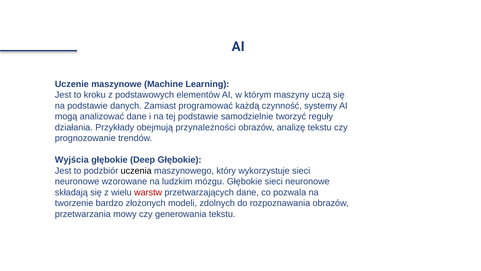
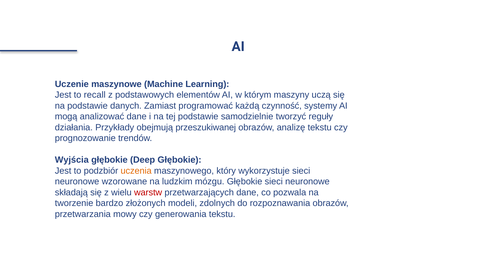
kroku: kroku -> recall (95, 95)
przynależności: przynależności -> przeszukiwanej (206, 127)
uczenia colour: black -> orange (136, 171)
